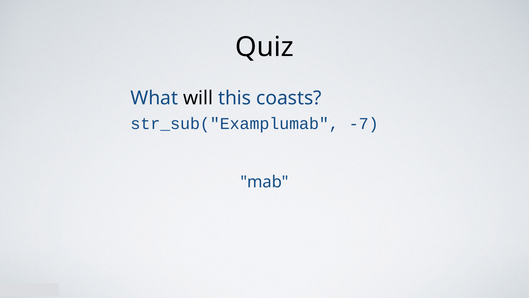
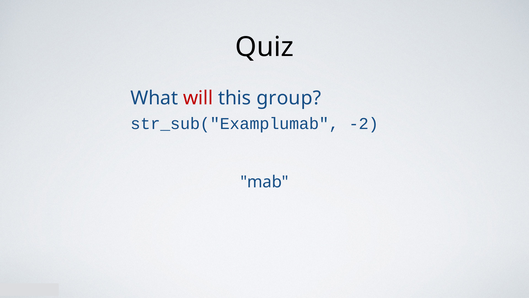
will colour: black -> red (198, 98)
coasts: coasts -> group (289, 98)
-7: -7 -> -2 (364, 123)
